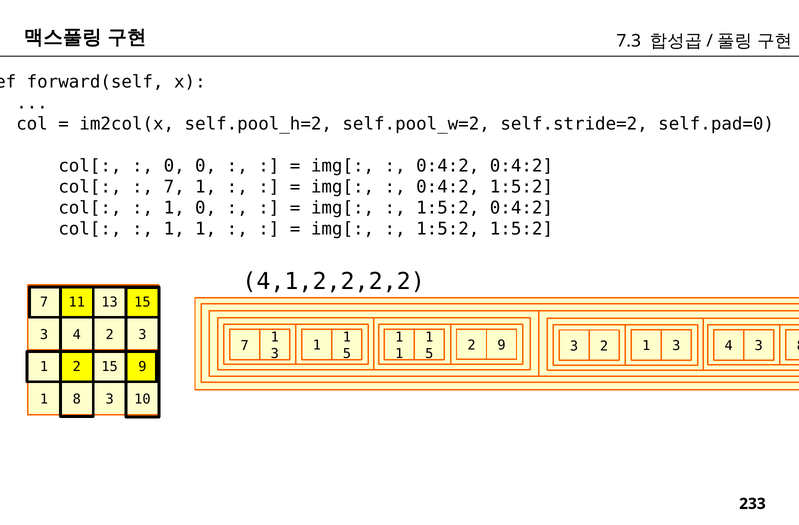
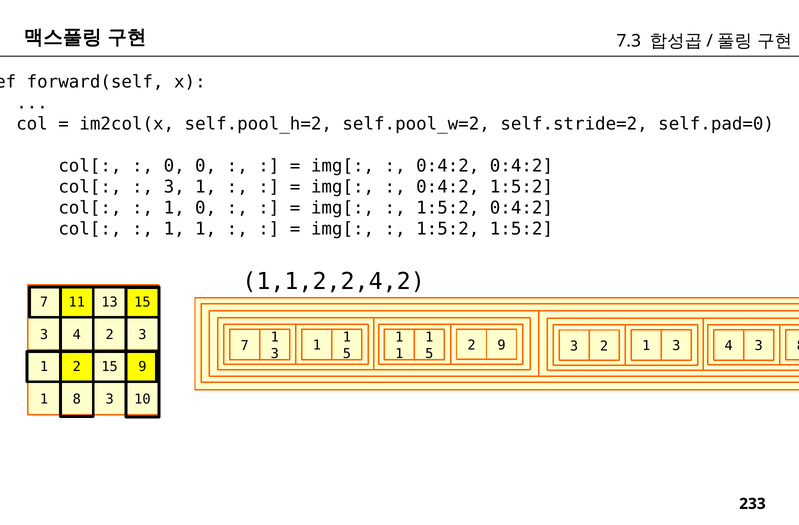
7: 7 -> 3 (174, 187)
4,1,2,2,2,2: 4,1,2,2,2,2 -> 1,1,2,2,4,2 (334, 281)
